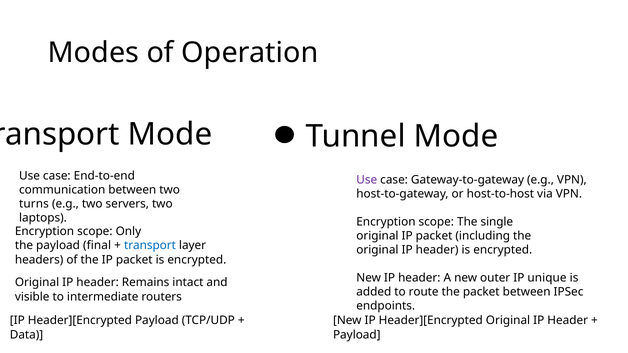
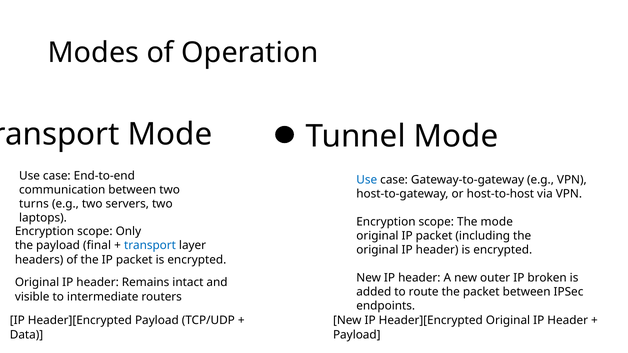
Use colour: purple -> blue (367, 180)
The single: single -> mode (497, 222)
unique: unique -> broken (547, 278)
